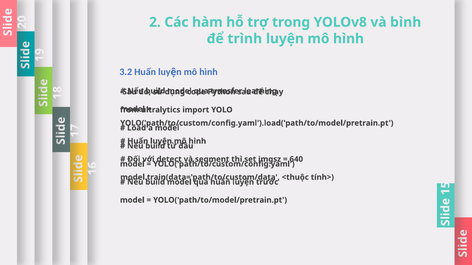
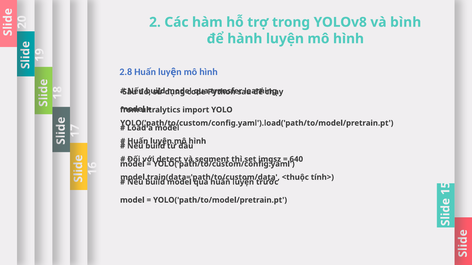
trình: trình -> hành (245, 39)
3.2: 3.2 -> 2.8 (126, 72)
